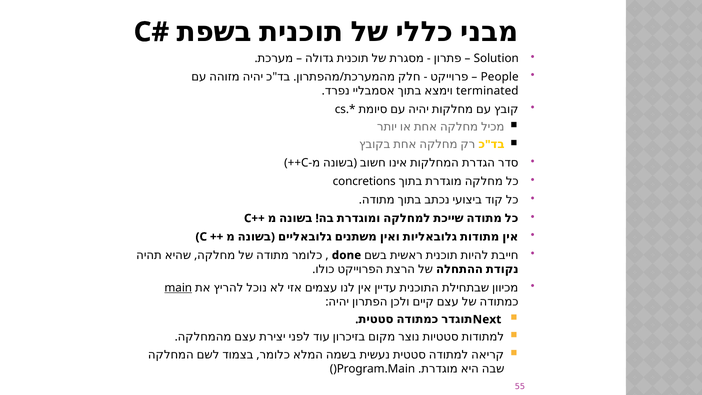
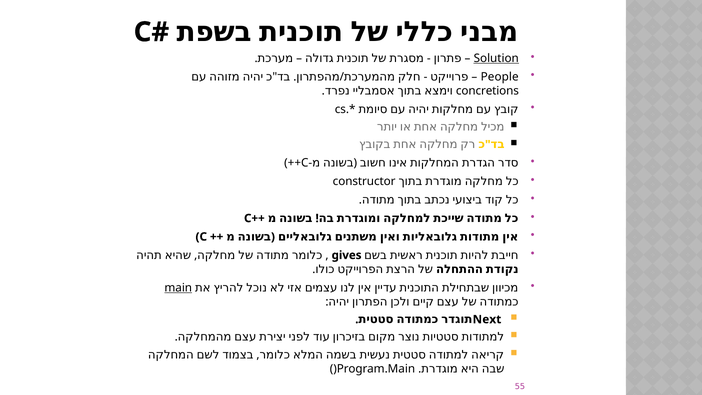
Solution underline: none -> present (496, 58)
terminated: terminated -> concretions (487, 91)
concretions: concretions -> constructor (364, 181)
done: done -> gives (347, 255)
